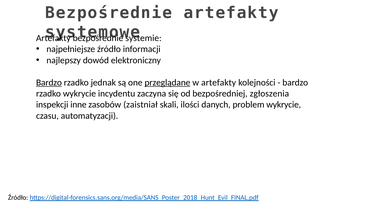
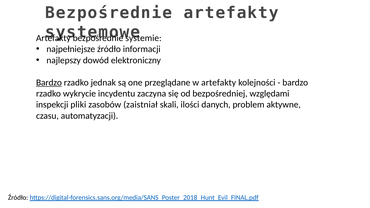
przeglądane underline: present -> none (167, 83)
zgłoszenia: zgłoszenia -> względami (269, 94)
inne: inne -> pliki (78, 105)
problem wykrycie: wykrycie -> aktywne (284, 105)
